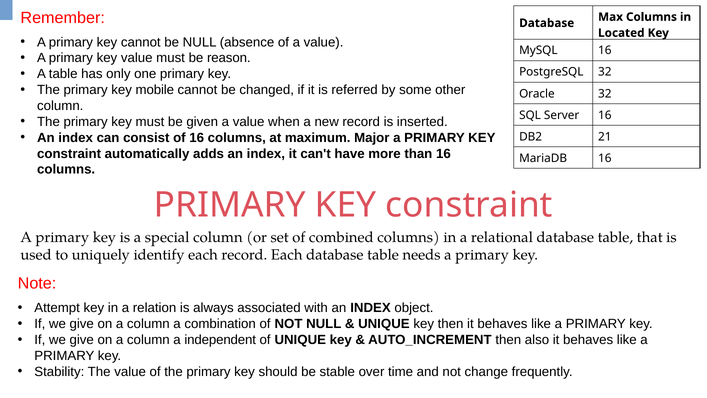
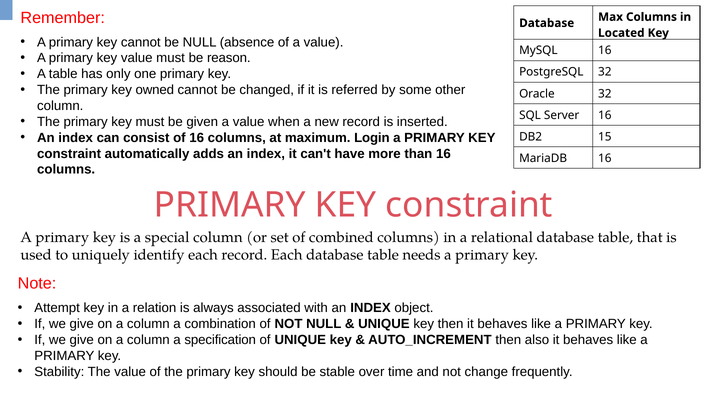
mobile: mobile -> owned (155, 90)
Major: Major -> Login (372, 138)
21: 21 -> 15 (605, 137)
independent: independent -> specification (220, 340)
